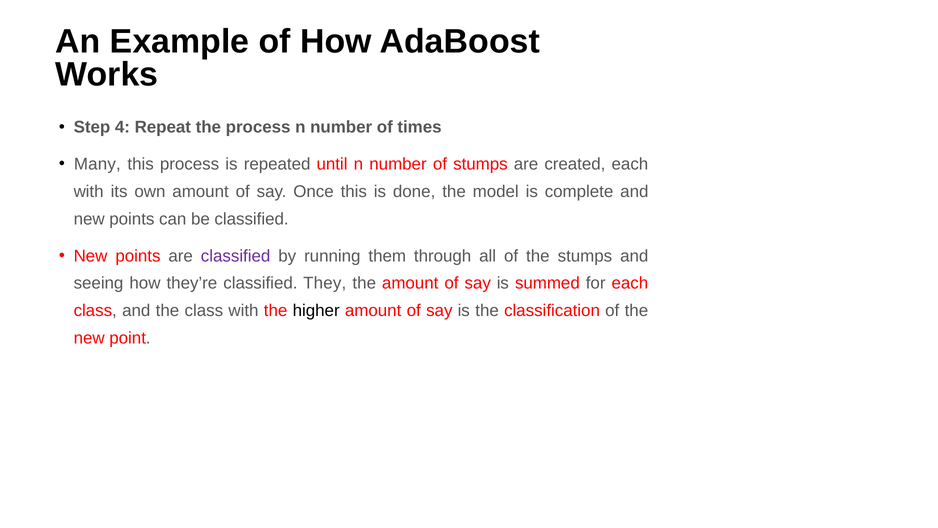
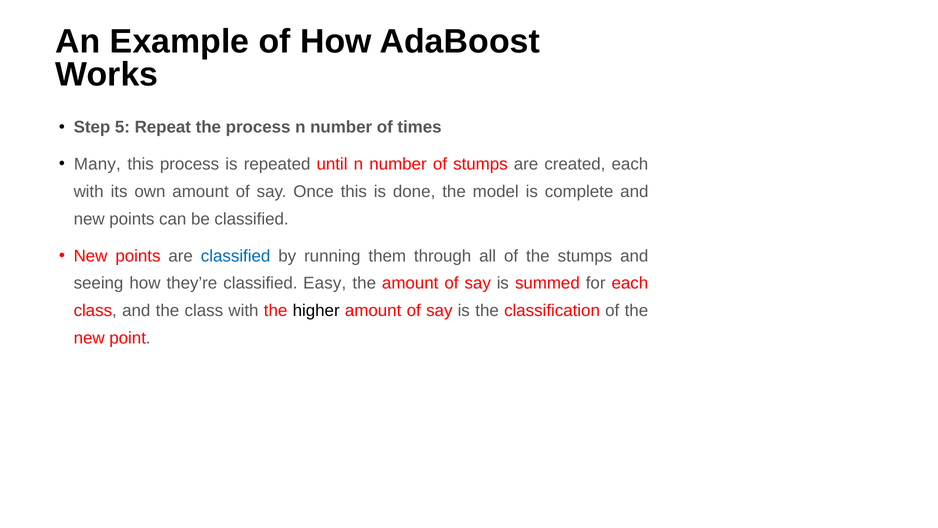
4: 4 -> 5 (122, 127)
classified colour: purple -> blue (236, 256)
They: They -> Easy (325, 283)
